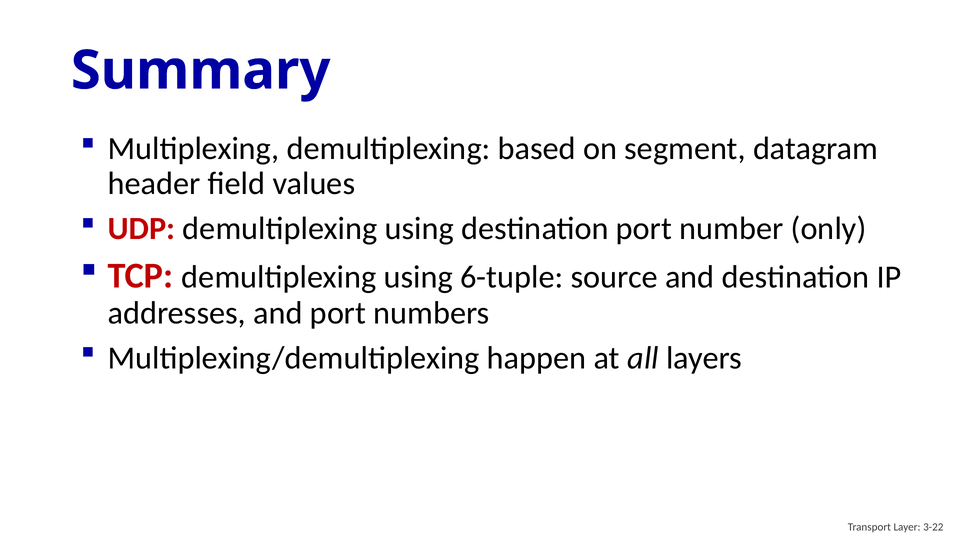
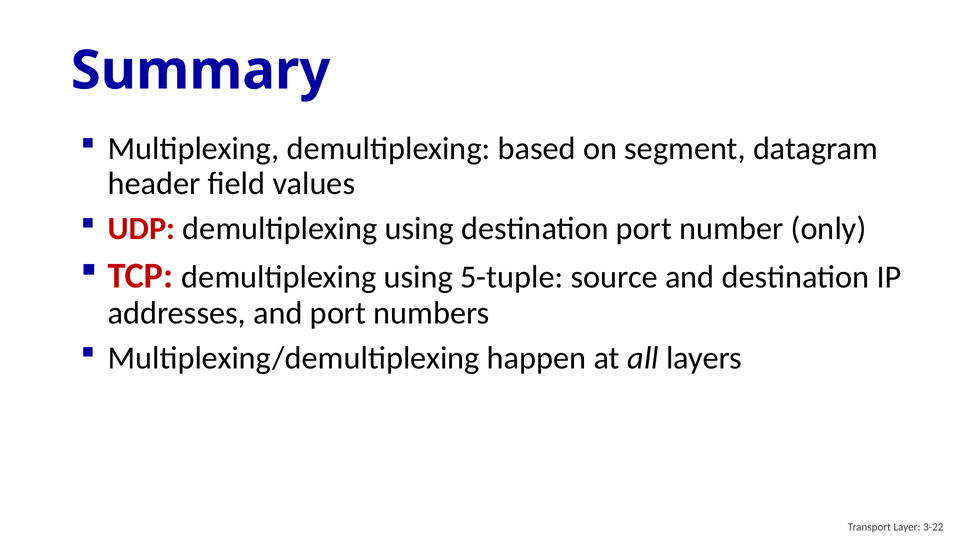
6-tuple: 6-tuple -> 5-tuple (512, 277)
